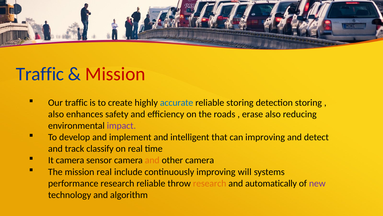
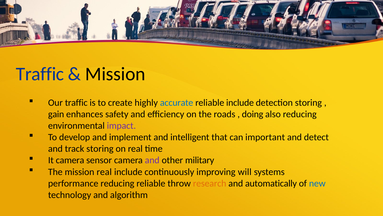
Mission colour: red -> black (115, 74)
reliable storing: storing -> include (240, 102)
also: also -> gain (56, 114)
erase: erase -> doing (253, 114)
can improving: improving -> important (265, 137)
track classify: classify -> storing (100, 148)
and colour: orange -> purple (152, 160)
other camera: camera -> military (200, 160)
performance research: research -> reducing (117, 183)
new colour: purple -> blue (317, 183)
